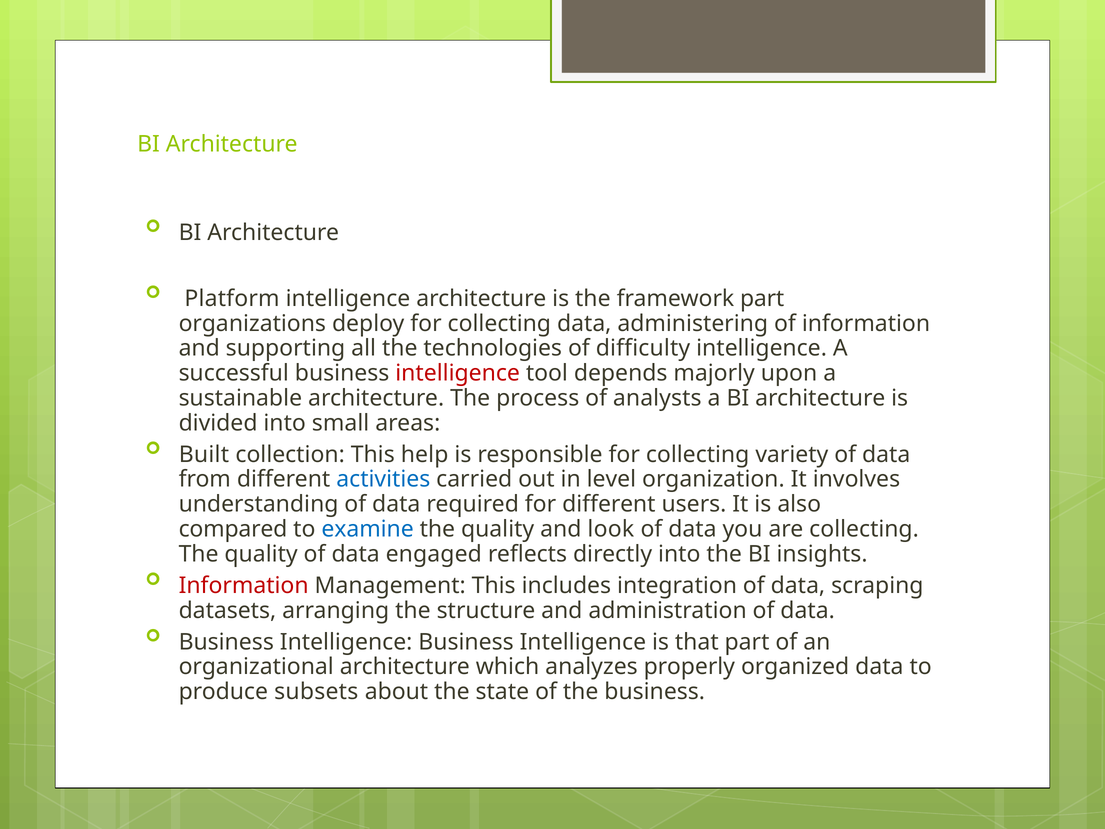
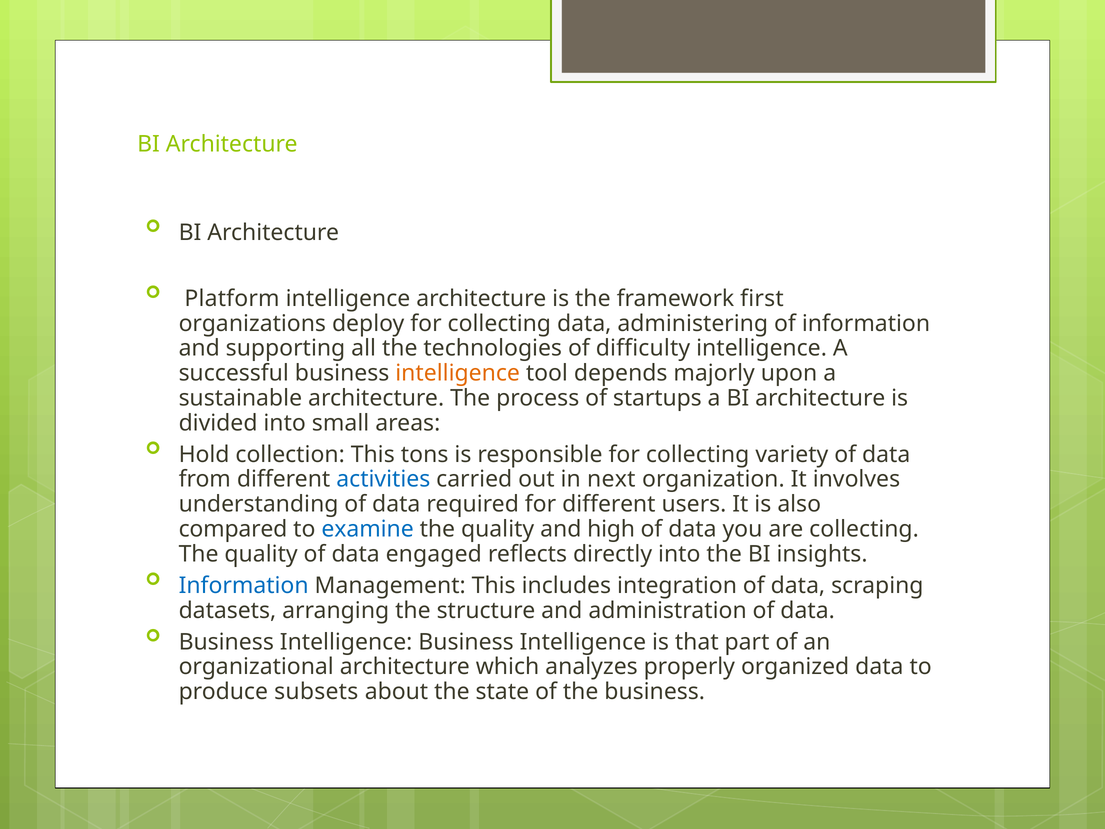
framework part: part -> first (762, 298)
intelligence colour: red -> orange (458, 373)
analysts: analysts -> startups (657, 398)
Built: Built -> Hold (204, 454)
help: help -> tons (425, 454)
level: level -> next (611, 479)
look: look -> high (611, 529)
Information colour: red -> blue (244, 585)
